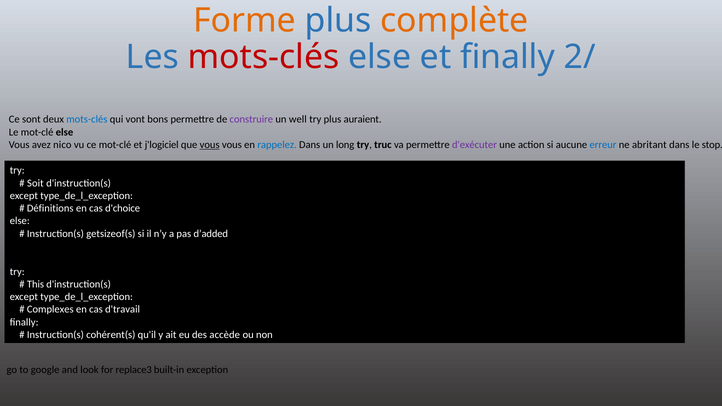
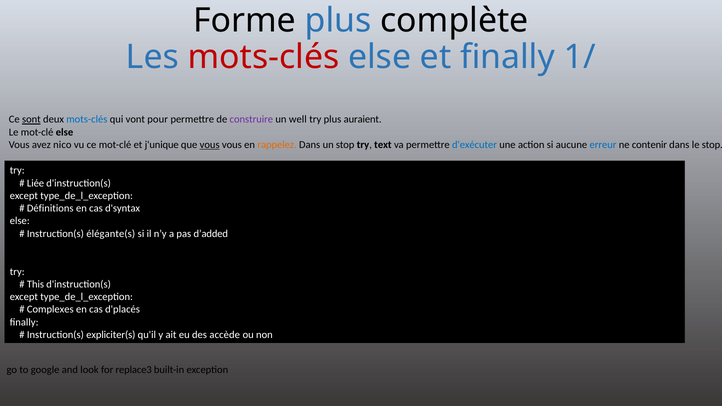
Forme colour: orange -> black (245, 21)
complète colour: orange -> black (454, 21)
2/: 2/ -> 1/ (580, 57)
sont underline: none -> present (31, 119)
bons: bons -> pour (158, 119)
j'logiciel: j'logiciel -> j'unique (162, 145)
rappelez colour: blue -> orange (277, 145)
un long: long -> stop (345, 145)
truc: truc -> text (383, 145)
d'exécuter colour: purple -> blue (474, 145)
abritant: abritant -> contenir (649, 145)
Soit: Soit -> Liée (35, 183)
d'choice: d'choice -> d'syntax (123, 208)
getsizeof(s: getsizeof(s -> élégante(s (111, 234)
d'travail: d'travail -> d'placés (123, 310)
cohérent(s: cohérent(s -> expliciter(s (111, 335)
